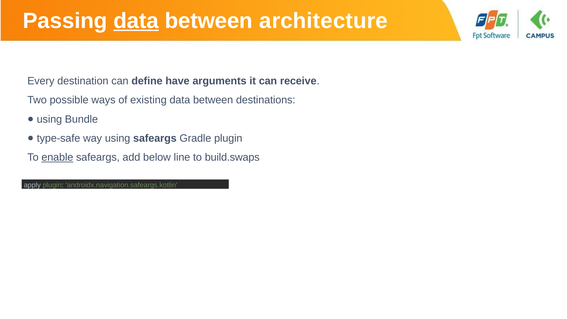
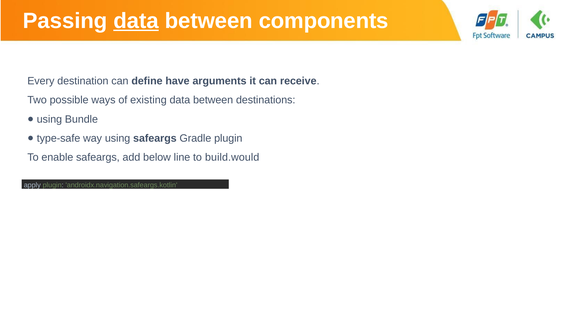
architecture: architecture -> components (324, 21)
enable underline: present -> none (57, 157)
build.swaps: build.swaps -> build.would (232, 157)
